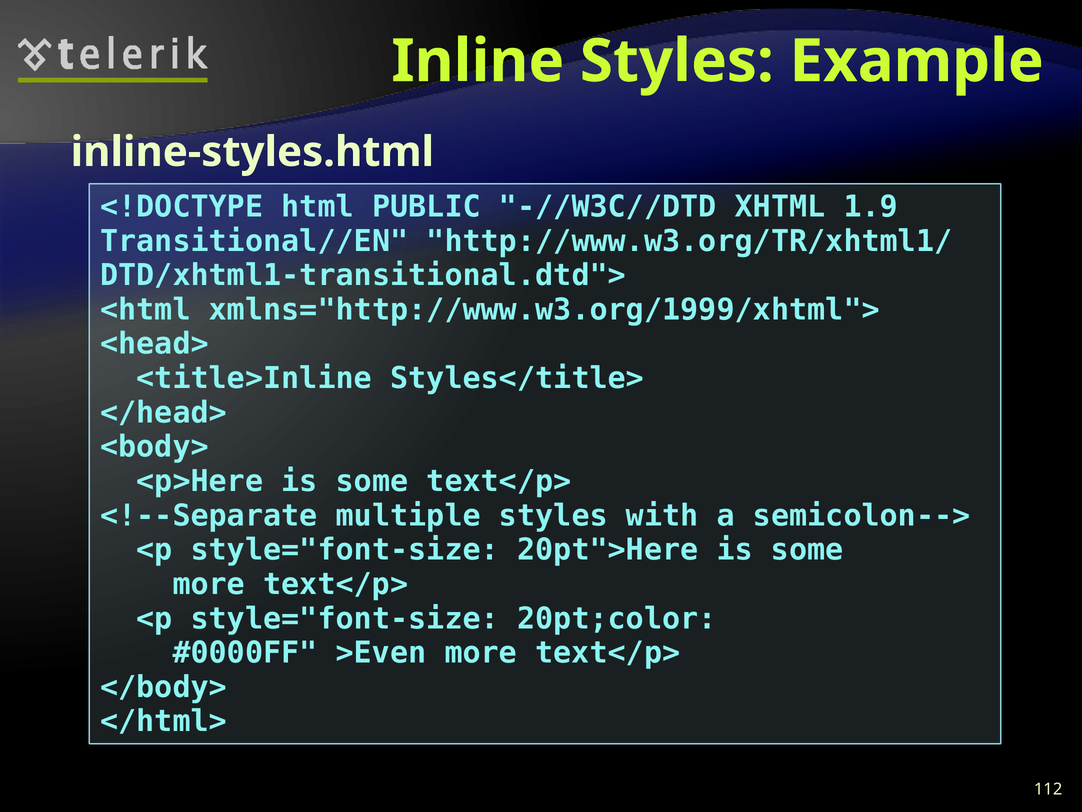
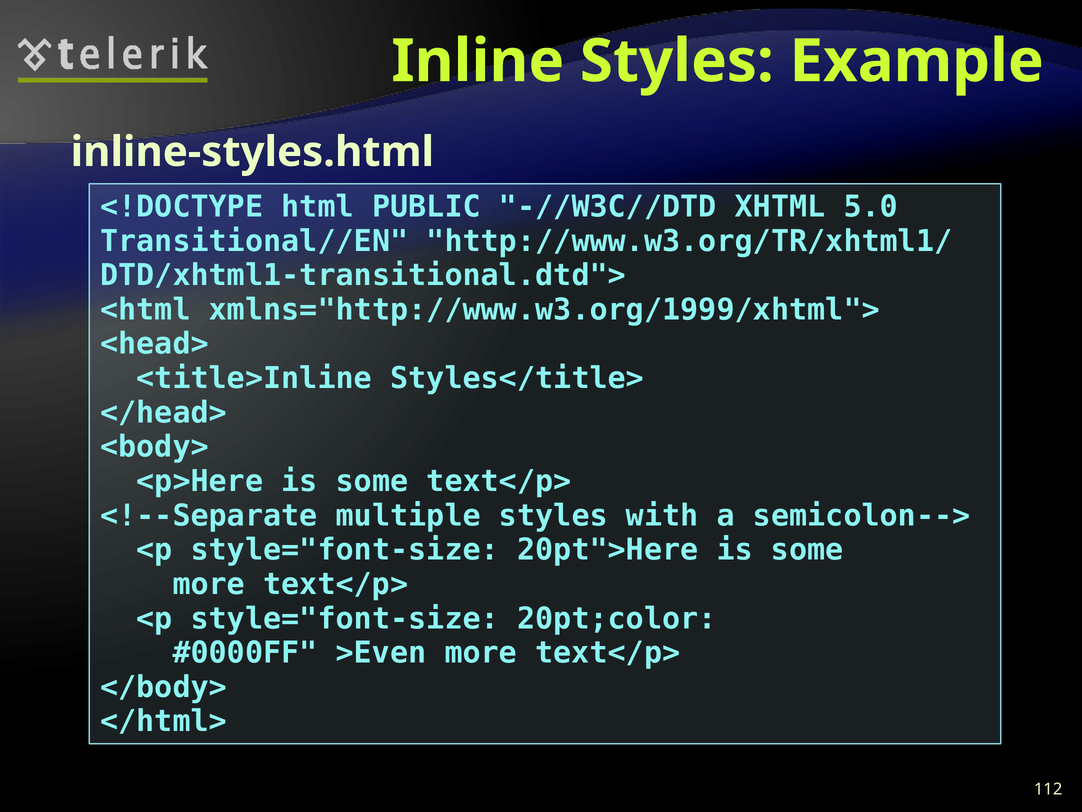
1.9: 1.9 -> 5.0 (871, 207)
